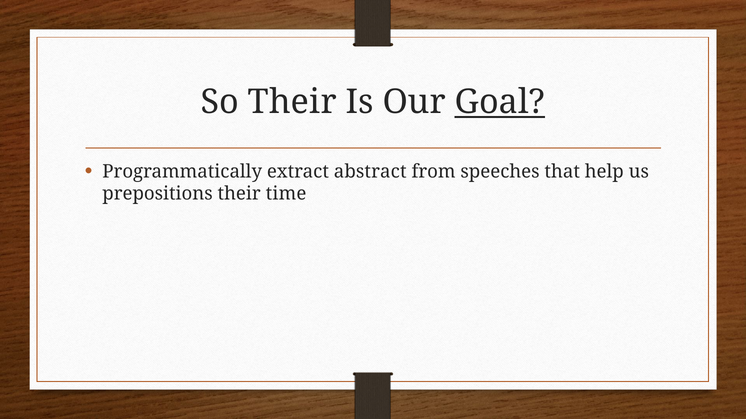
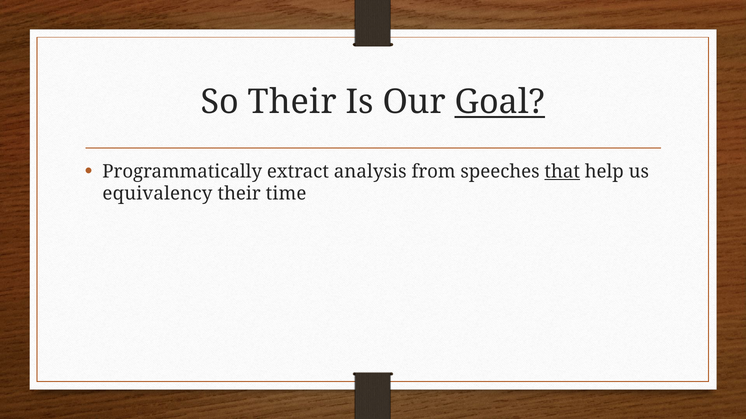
abstract: abstract -> analysis (370, 172)
that underline: none -> present (562, 172)
prepositions: prepositions -> equivalency (157, 194)
